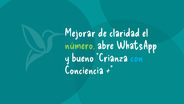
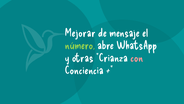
claridad: claridad -> mensaje (125, 33)
bueno: bueno -> otras (83, 58)
con colour: light blue -> pink (137, 58)
